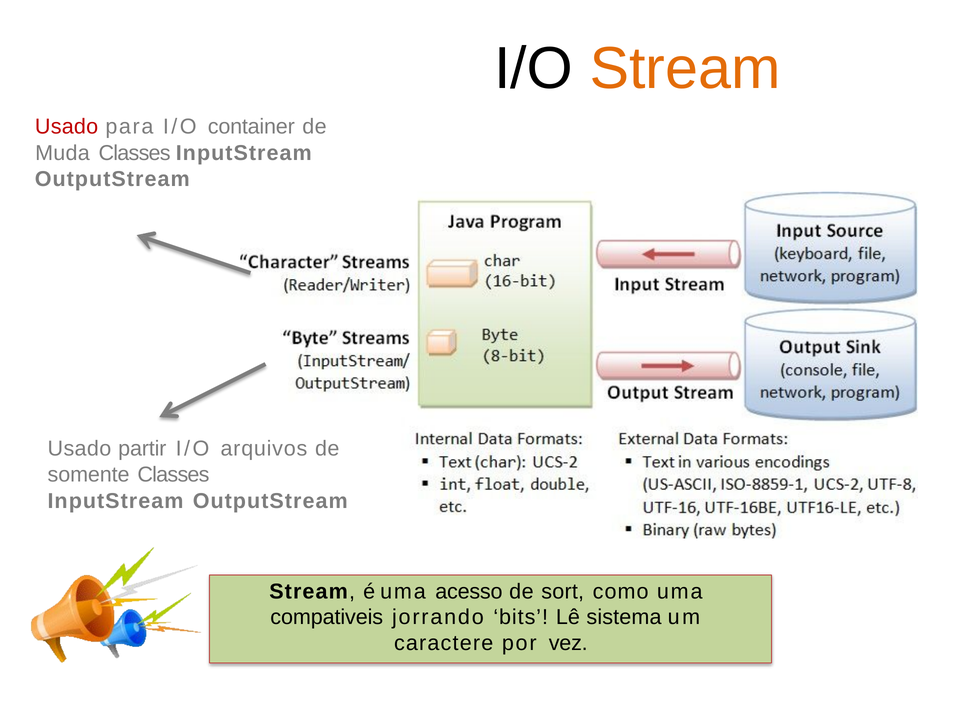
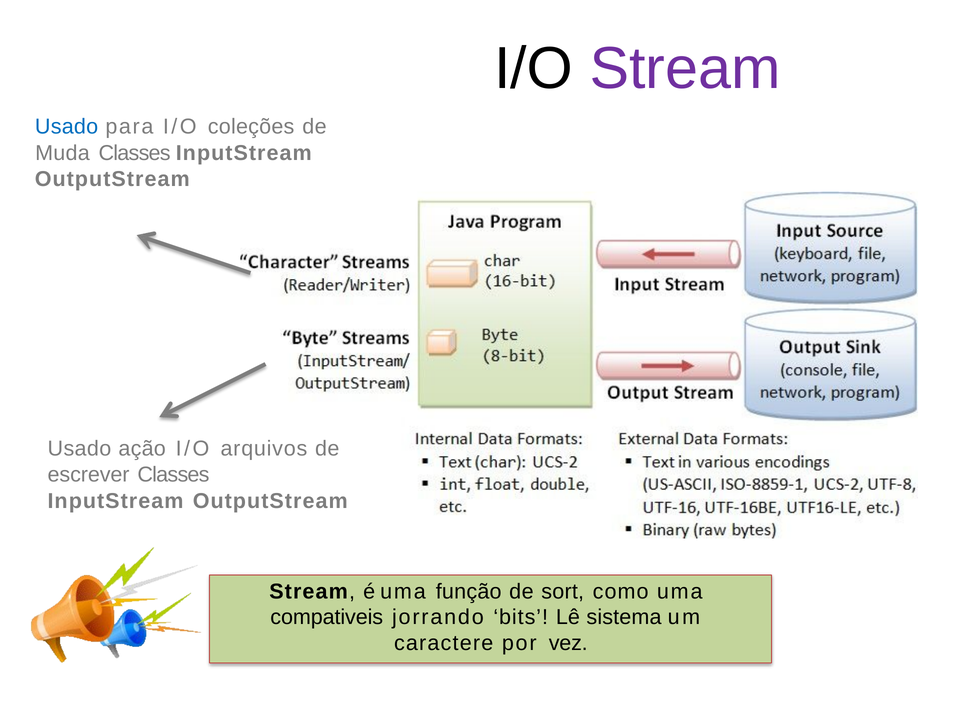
Stream colour: orange -> purple (685, 69)
Usado colour: red -> blue (67, 127)
container: container -> coleções (251, 127)
partir: partir -> ação (142, 449)
somente: somente -> escrever (89, 475)
acesso: acesso -> função (469, 592)
